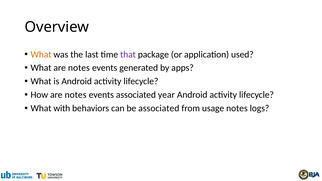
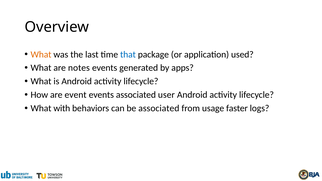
that colour: purple -> blue (128, 54)
How are notes: notes -> event (76, 95)
year: year -> user (166, 95)
usage notes: notes -> faster (237, 108)
